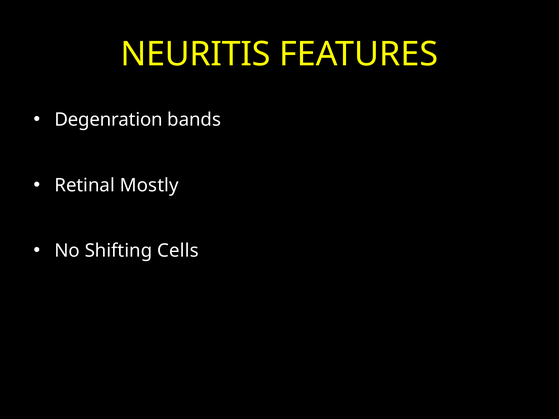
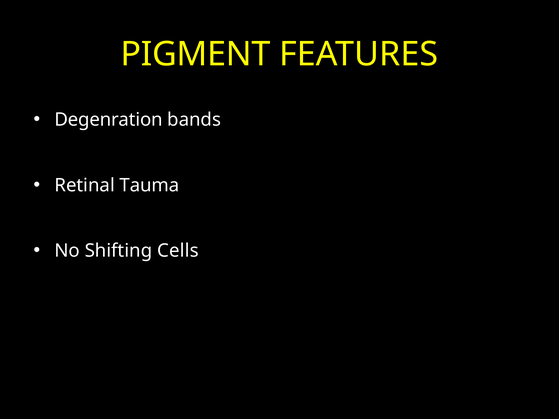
NEURITIS: NEURITIS -> PIGMENT (195, 54)
Mostly: Mostly -> Tauma (149, 185)
